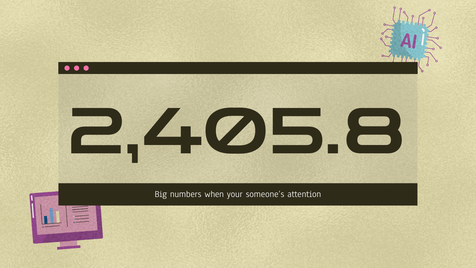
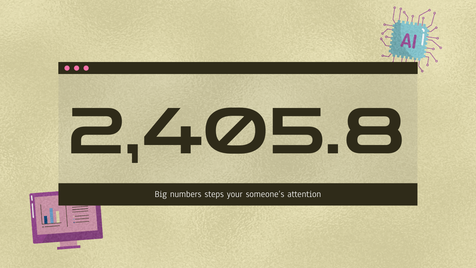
when: when -> steps (214, 194)
